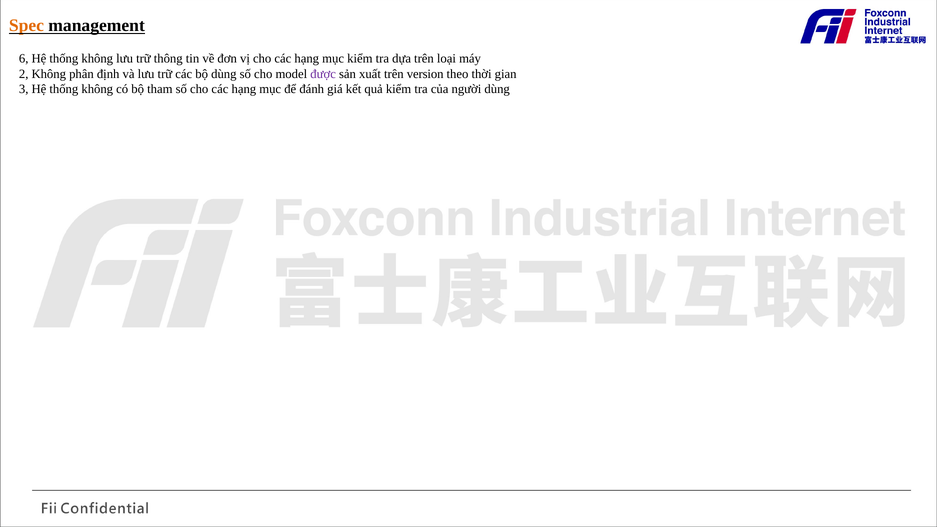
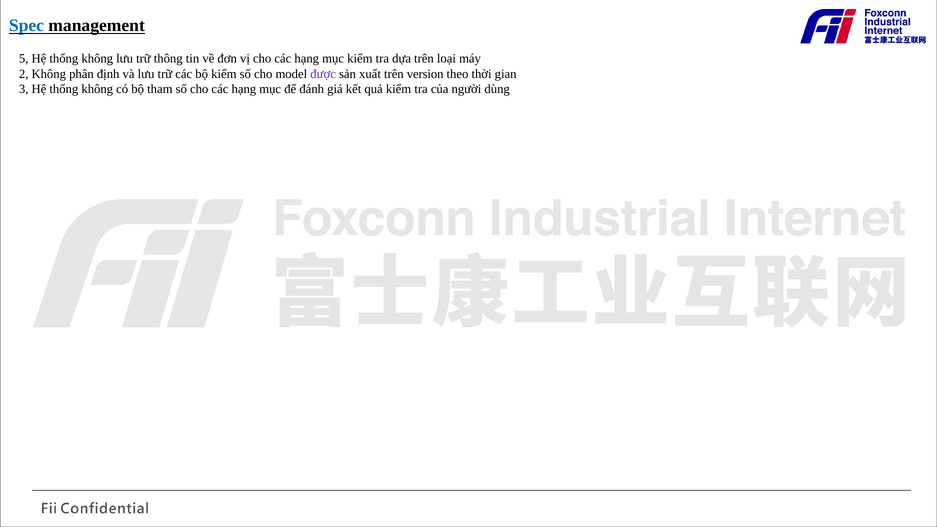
Spec colour: orange -> blue (26, 26)
6: 6 -> 5 (24, 59)
bộ dùng: dùng -> kiểm (224, 74)
